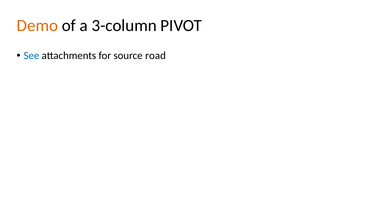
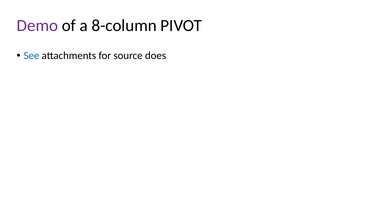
Demo colour: orange -> purple (37, 26)
3-column: 3-column -> 8-column (124, 26)
road: road -> does (156, 56)
